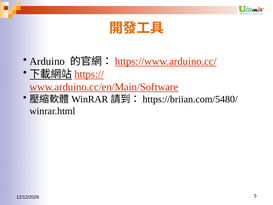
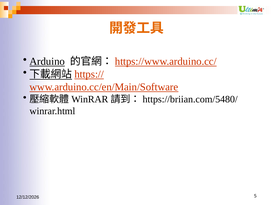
Arduino underline: none -> present (47, 61)
